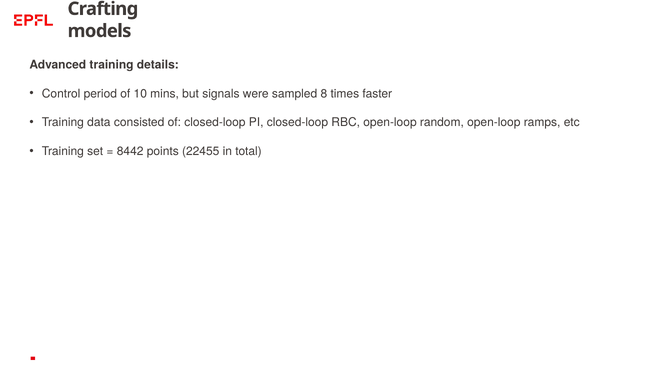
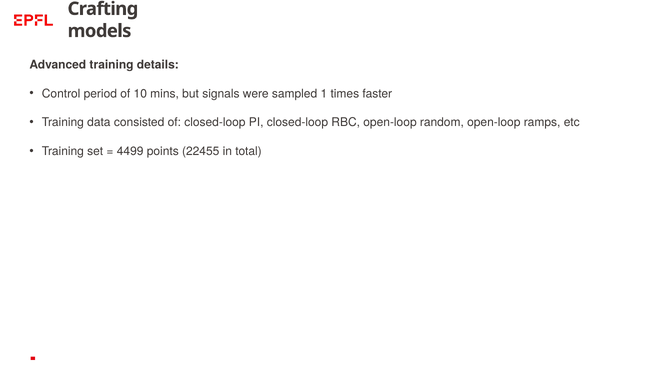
8: 8 -> 1 (324, 94)
8442: 8442 -> 4499 (130, 151)
